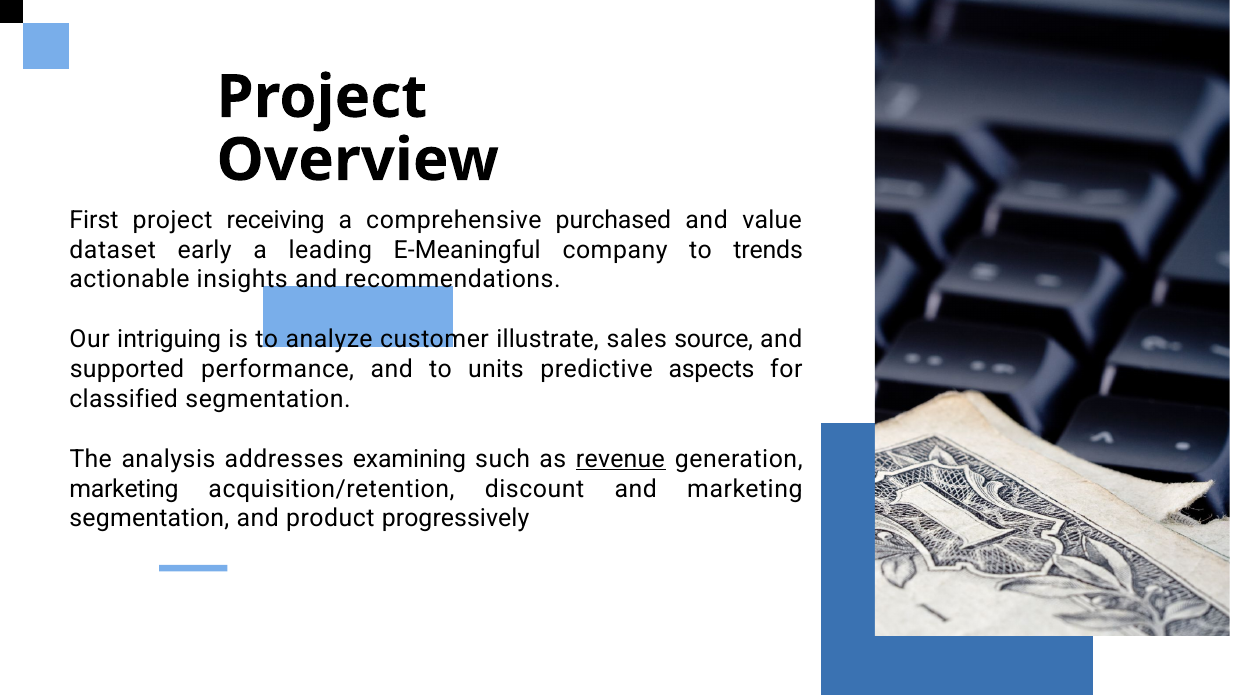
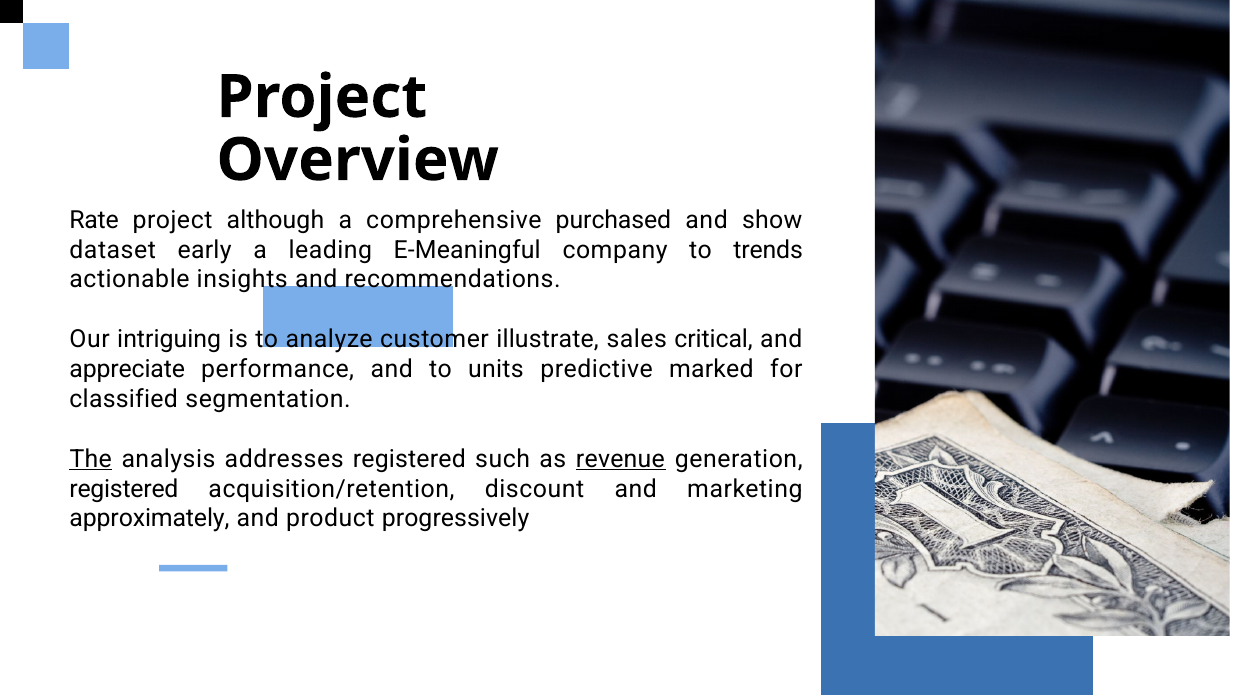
First: First -> Rate (94, 220)
receiving: receiving -> although (275, 220)
value: value -> show (772, 220)
source: source -> critical (714, 339)
supported: supported -> appreciate (127, 369)
aspects: aspects -> marked (711, 369)
The underline: none -> present (91, 459)
addresses examining: examining -> registered (409, 459)
marketing: marketing -> registered (124, 489)
segmentation: segmentation -> approximately (149, 518)
